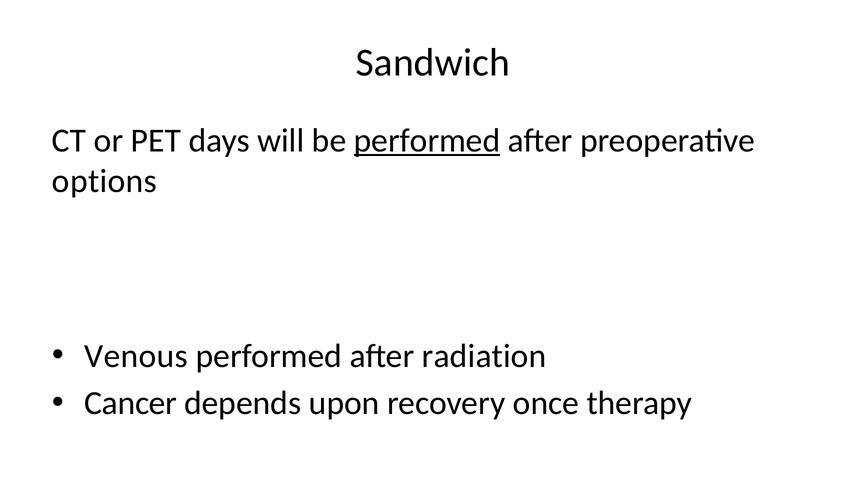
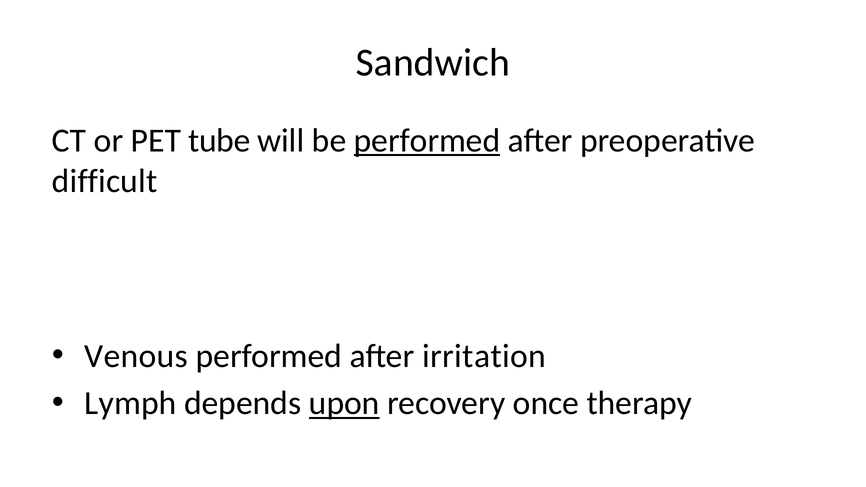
days: days -> tube (219, 141)
options: options -> difficult (105, 181)
radiation: radiation -> irritation (484, 356)
Cancer: Cancer -> Lymph (130, 403)
upon underline: none -> present (344, 403)
